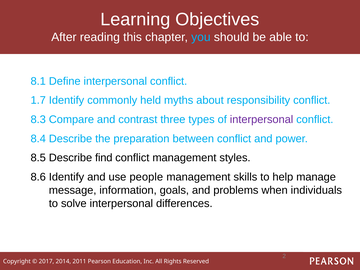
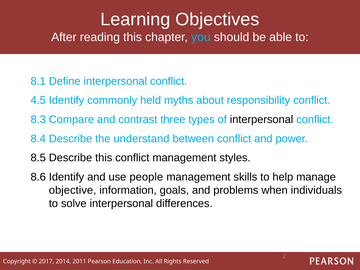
1.7: 1.7 -> 4.5 (38, 100)
interpersonal colour: purple -> black (262, 120)
preparation: preparation -> understand (141, 139)
Describe find: find -> this (104, 158)
message: message -> objective (73, 190)
